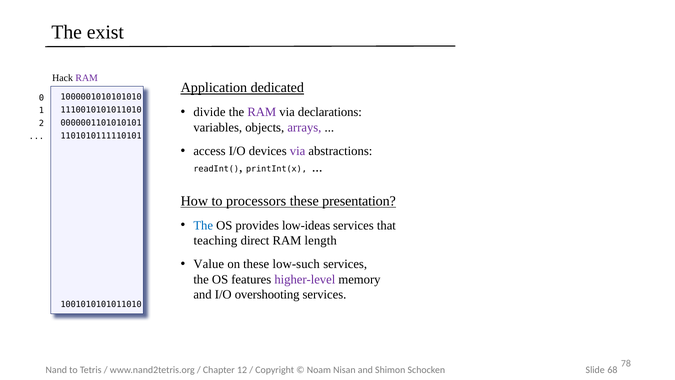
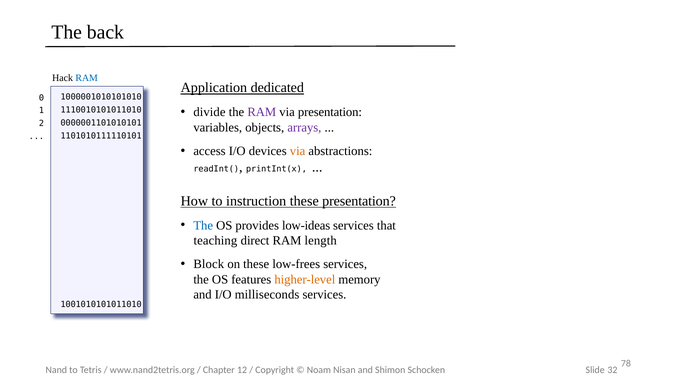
exist: exist -> back (105, 32)
RAM colour: purple -> blue (87, 78)
via declarations: declarations -> presentation (330, 112)
via colour: purple -> orange (298, 151)
processors: processors -> instruction (256, 201)
Value: Value -> Block (209, 264)
low-such: low-such -> low-frees (296, 264)
higher-level colour: purple -> orange (305, 279)
overshooting: overshooting -> milliseconds (267, 294)
68: 68 -> 32 (612, 369)
